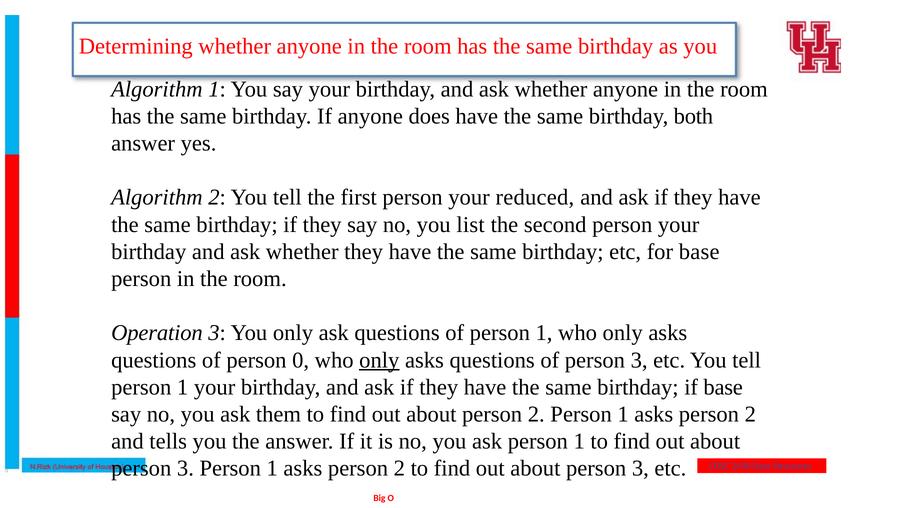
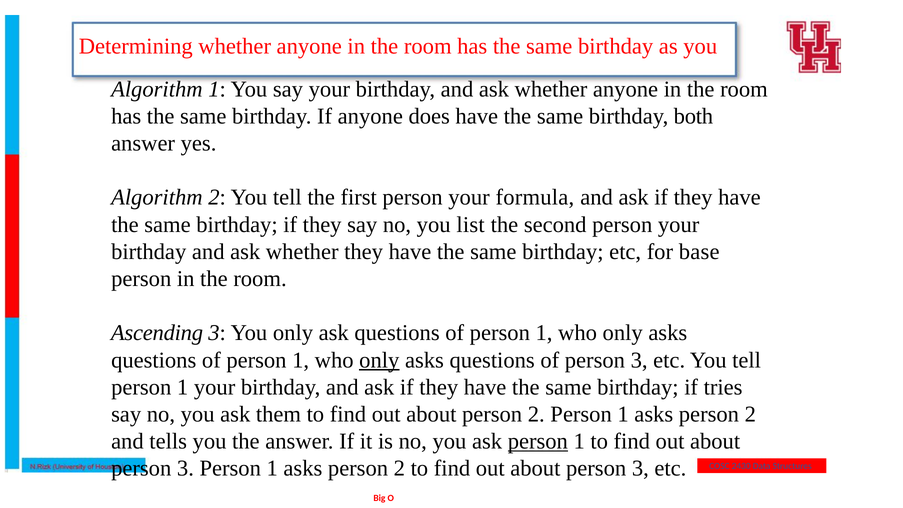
reduced: reduced -> formula (535, 197)
Operation: Operation -> Ascending (157, 333)
0: 0 -> 1 (301, 360)
if base: base -> tries (723, 387)
person underline: none -> present (538, 441)
